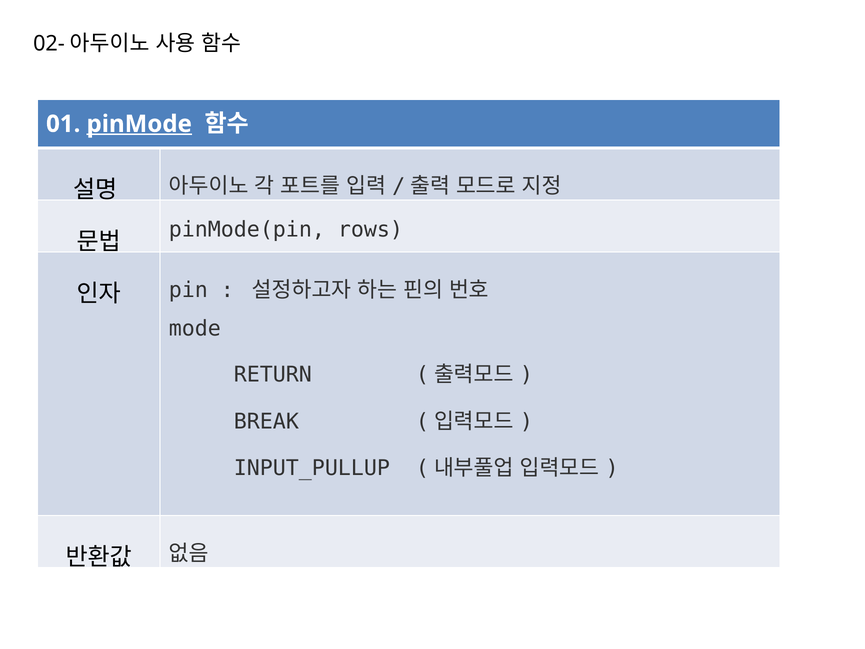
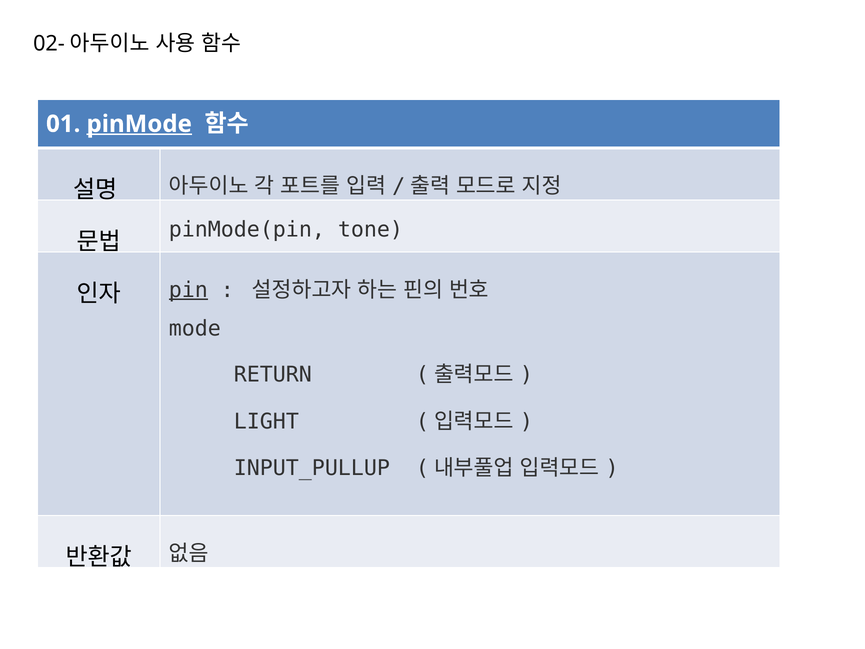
rows: rows -> tone (370, 230)
pin underline: none -> present (188, 290)
BREAK: BREAK -> LIGHT (266, 421)
